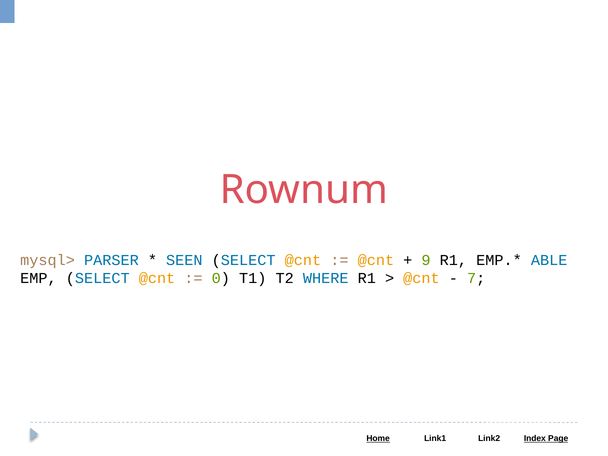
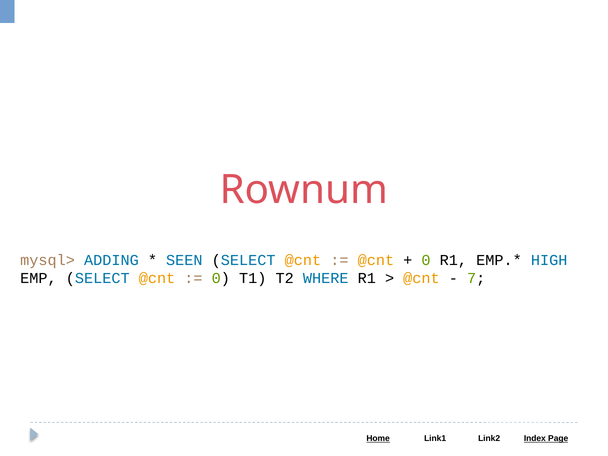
PARSER: PARSER -> ADDING (111, 260)
9: 9 -> 0 (426, 260)
ABLE: ABLE -> HIGH (549, 260)
